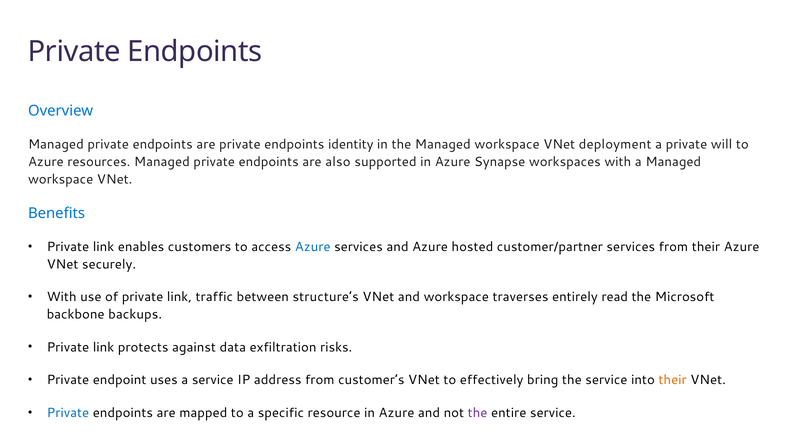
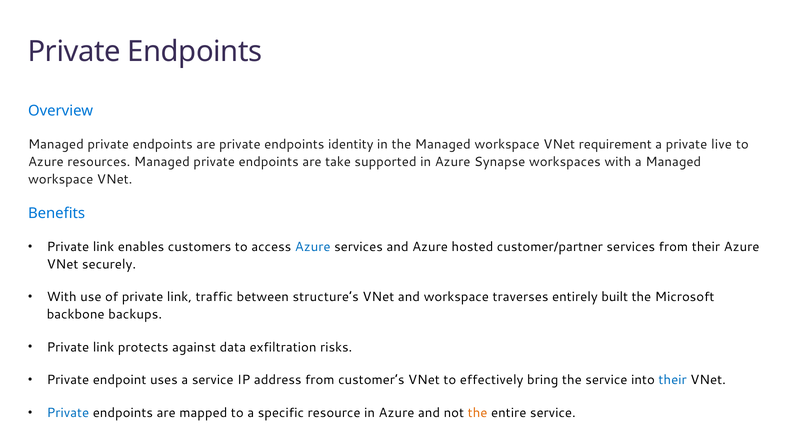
deployment: deployment -> requirement (615, 144)
will: will -> live (722, 144)
also: also -> take (338, 162)
read: read -> built (615, 297)
their colour: orange -> blue (673, 380)
the colour: purple -> orange (478, 413)
